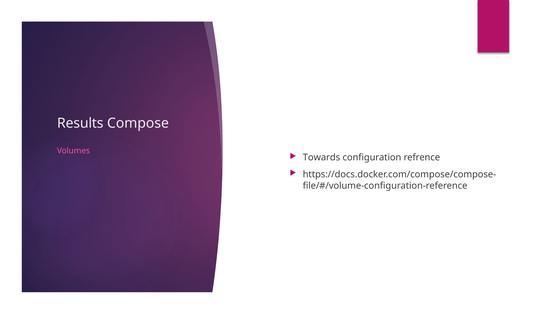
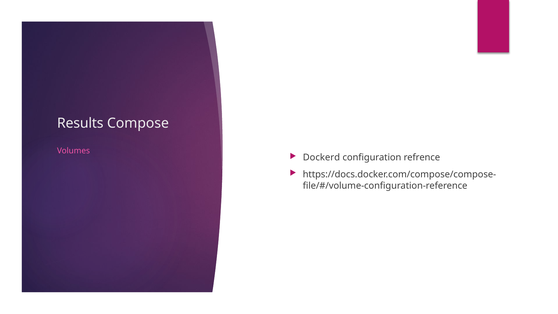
Towards: Towards -> Dockerd (321, 157)
